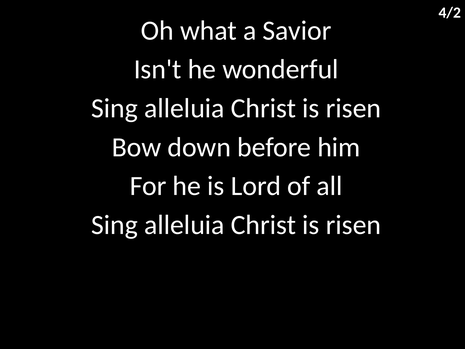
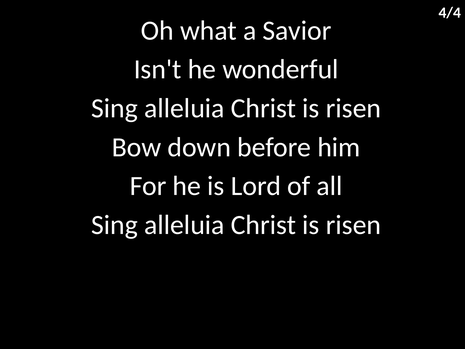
4/2: 4/2 -> 4/4 (450, 13)
